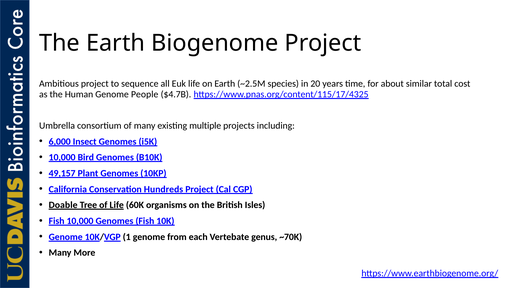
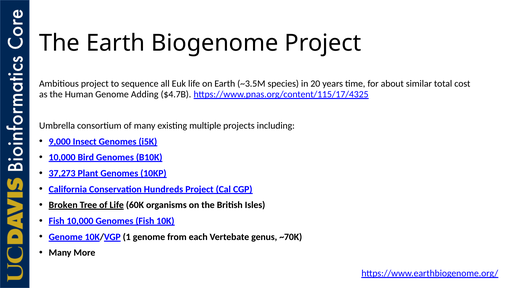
~2.5M: ~2.5M -> ~3.5M (251, 84)
People: People -> Adding (145, 94)
6,000: 6,000 -> 9,000 (60, 142)
49,157: 49,157 -> 37,273 (62, 174)
Doable: Doable -> Broken (63, 205)
